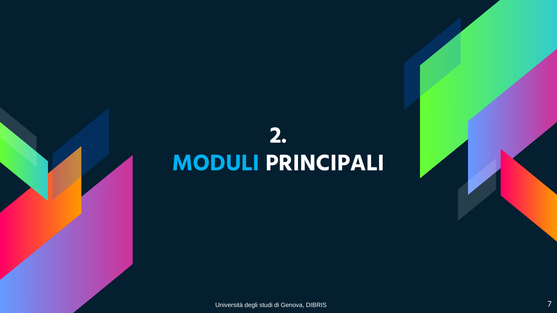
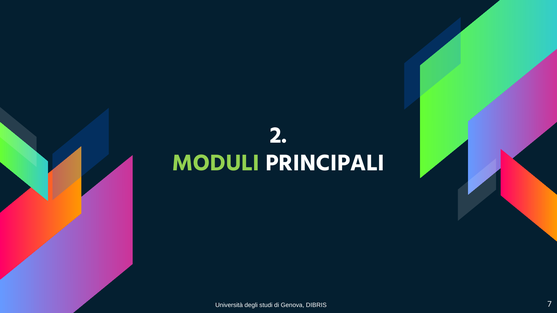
MODULI colour: light blue -> light green (216, 163)
